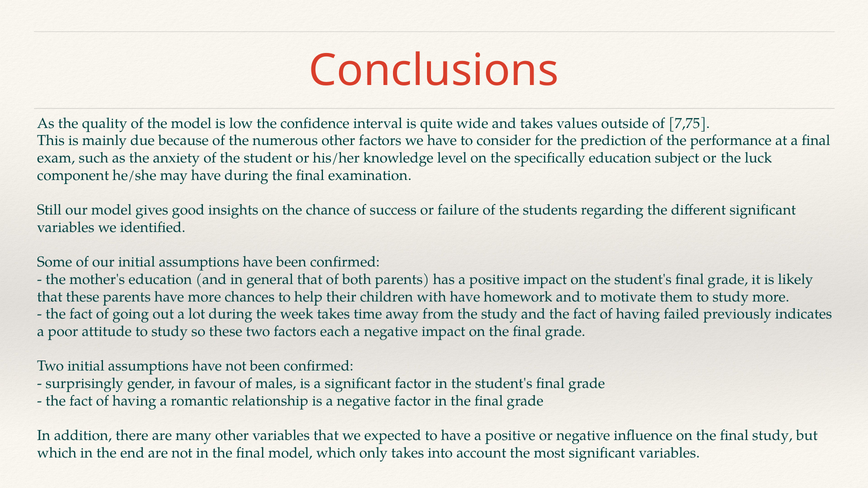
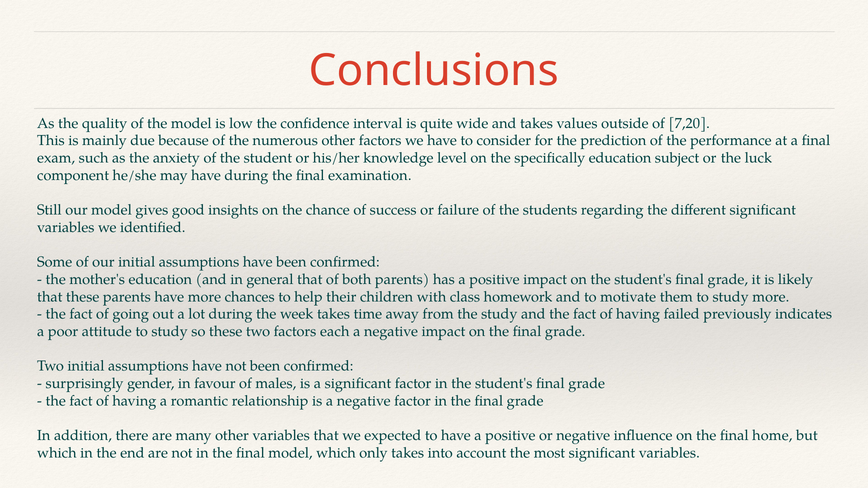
7,75: 7,75 -> 7,20 (689, 123)
with have: have -> class (465, 297)
final study: study -> home (772, 436)
